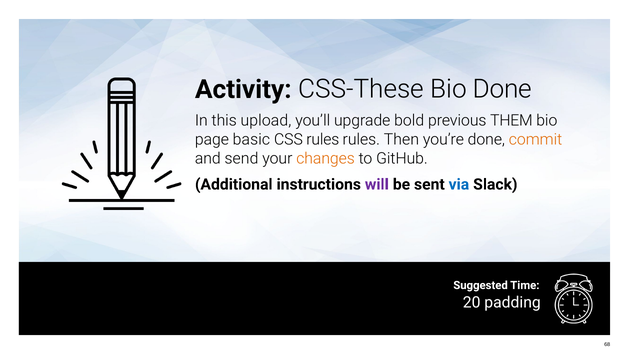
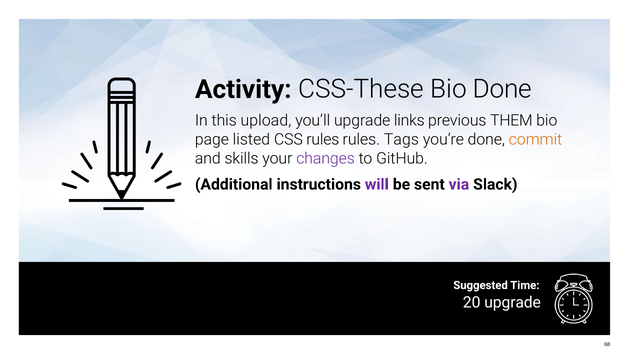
bold: bold -> links (409, 121)
basic: basic -> listed (251, 140)
Then: Then -> Tags (401, 140)
send: send -> skills (242, 158)
changes colour: orange -> purple (326, 158)
via colour: blue -> purple (459, 184)
20 padding: padding -> upgrade (513, 302)
